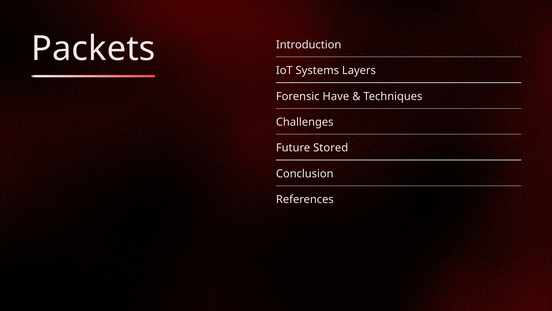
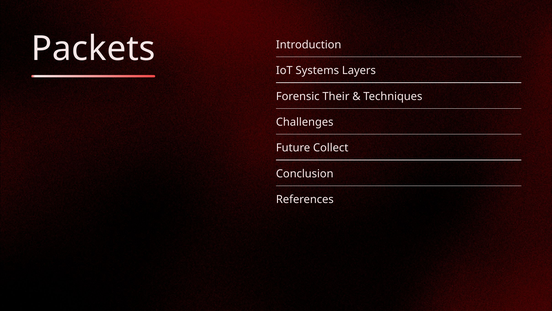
Have: Have -> Their (336, 96)
Stored: Stored -> Collect (331, 148)
